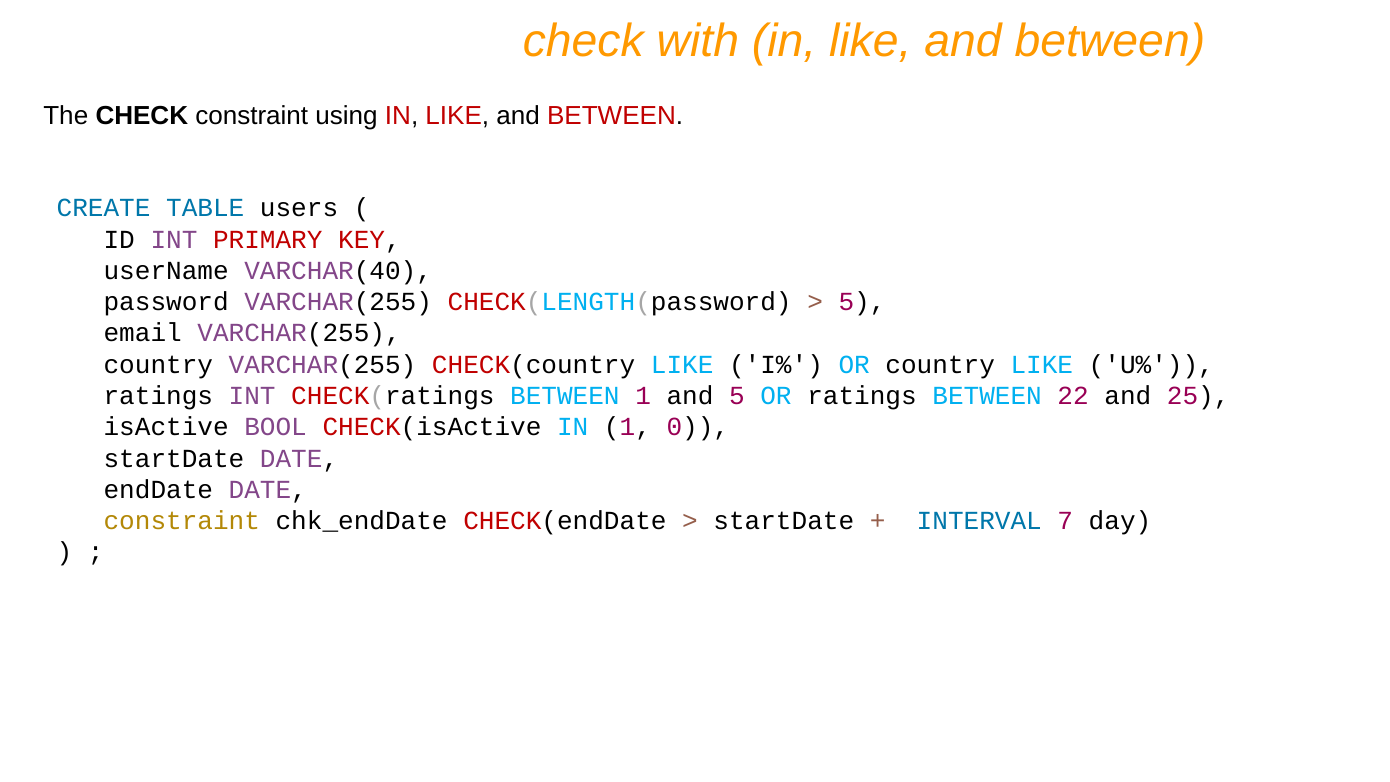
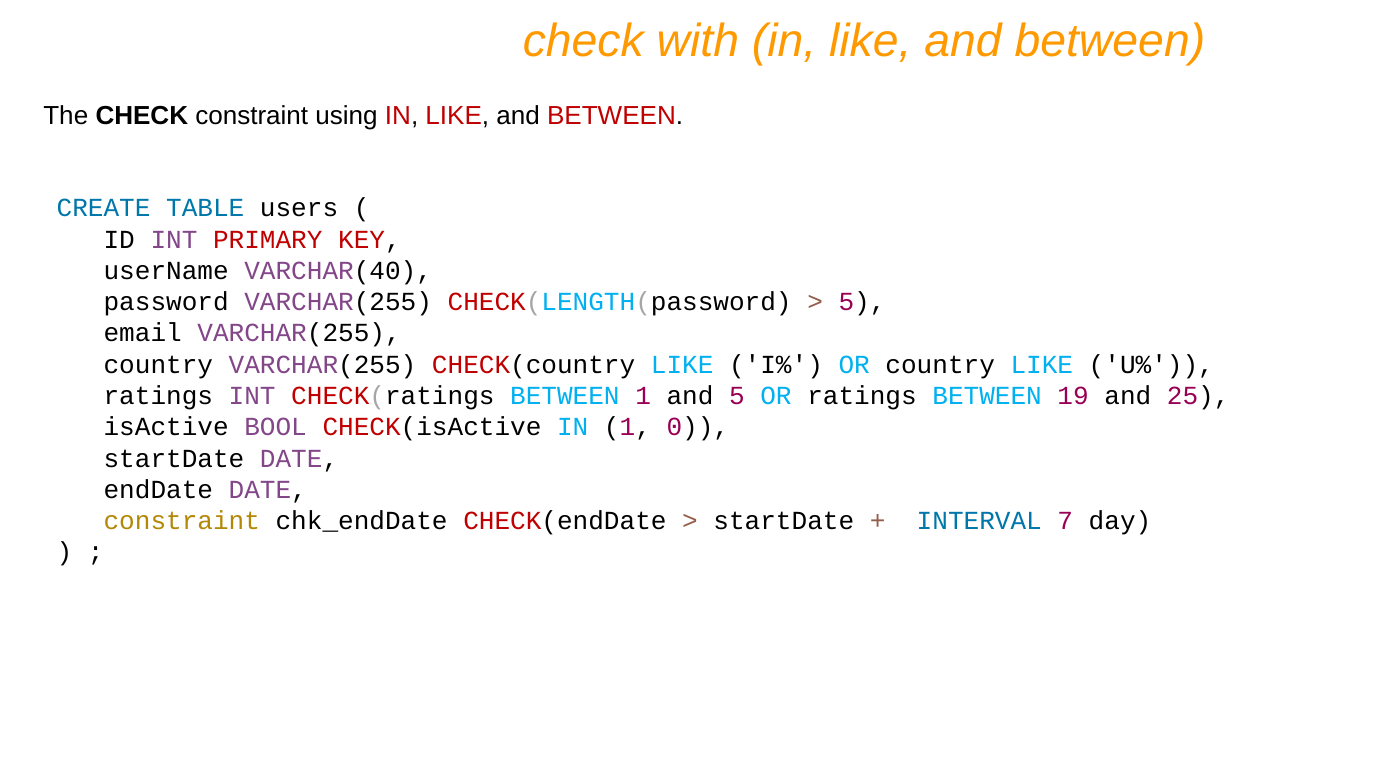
22: 22 -> 19 (1073, 396)
